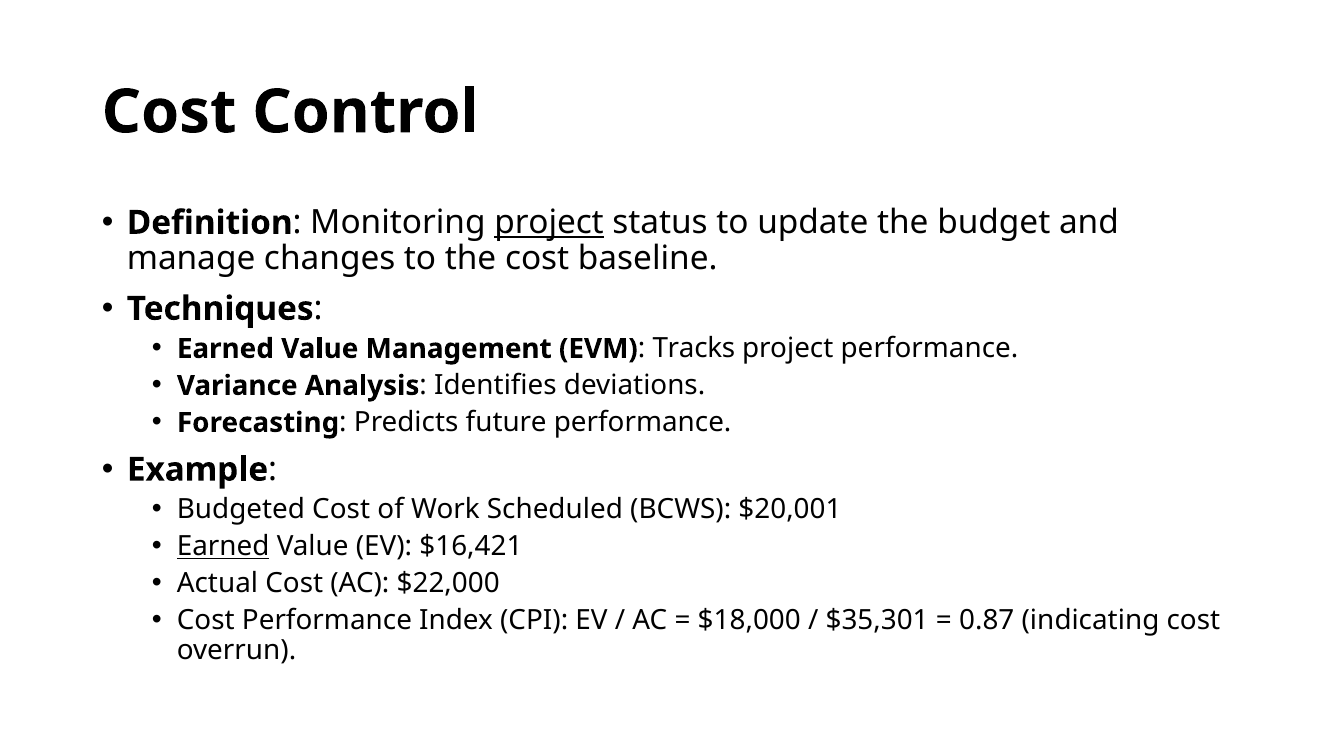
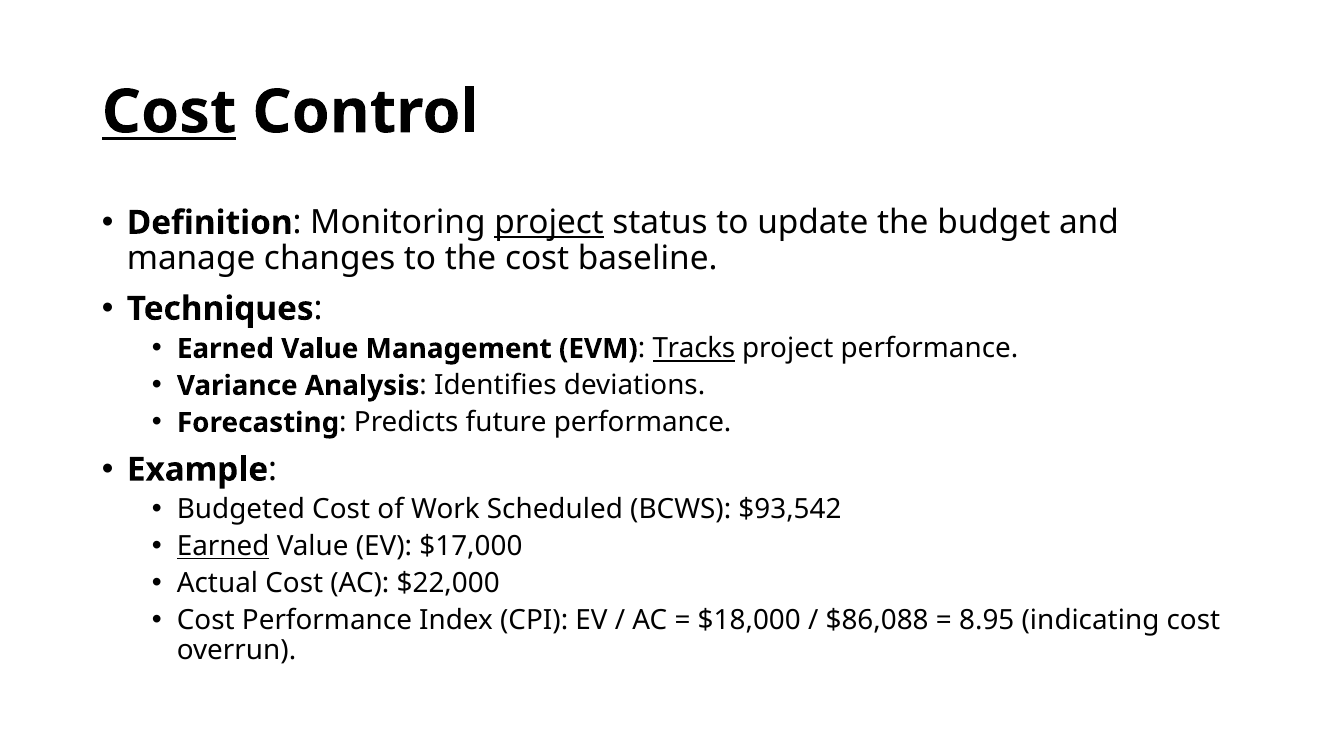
Cost underline: none -> present (169, 112)
Tracks underline: none -> present (694, 349)
$20,001: $20,001 -> $93,542 (790, 510)
$16,421: $16,421 -> $17,000 (471, 547)
$35,301: $35,301 -> $86,088 (877, 620)
0.87: 0.87 -> 8.95 (987, 620)
